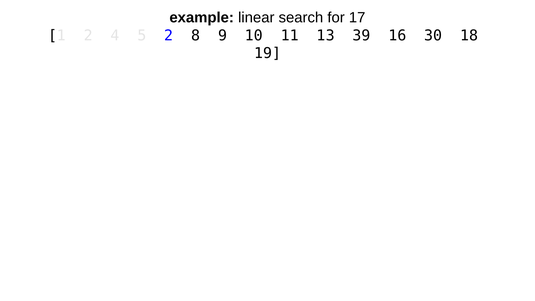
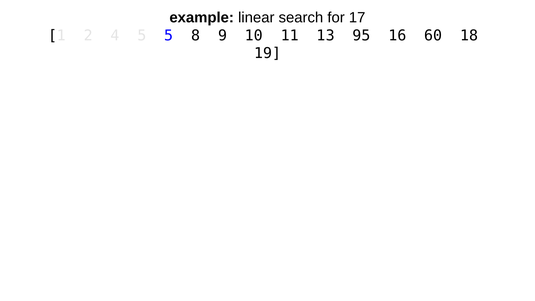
5 2: 2 -> 5 (169, 35)
39: 39 -> 95 (362, 35)
30: 30 -> 60 (433, 35)
